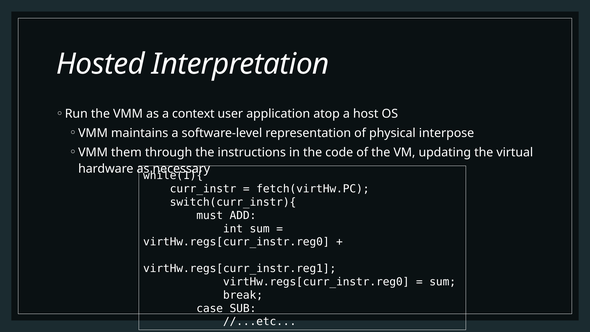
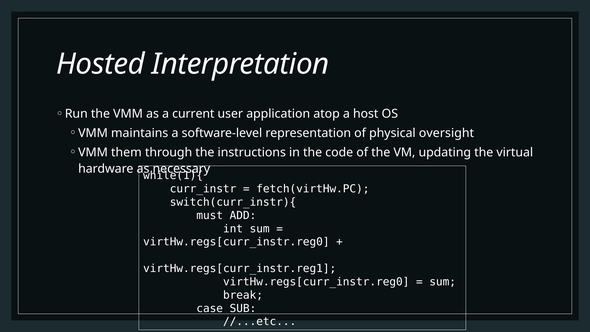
context: context -> current (193, 114)
interpose: interpose -> oversight (447, 133)
